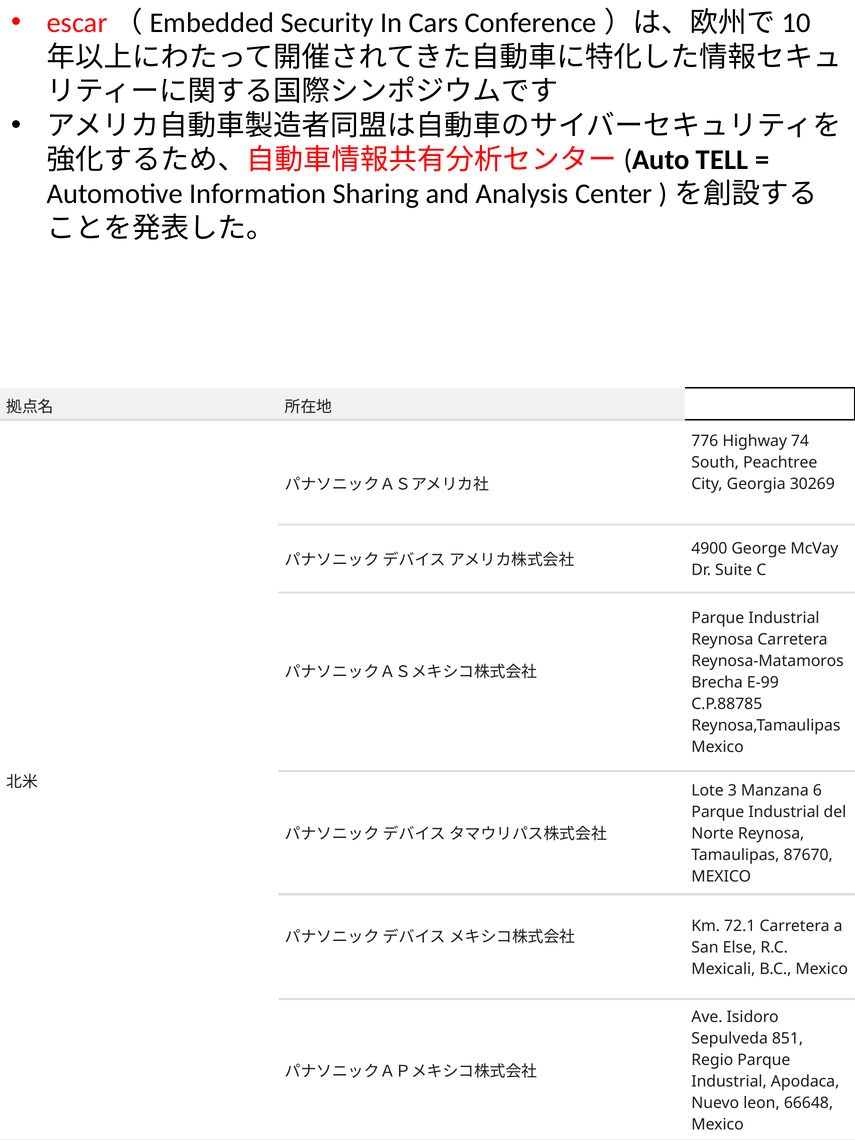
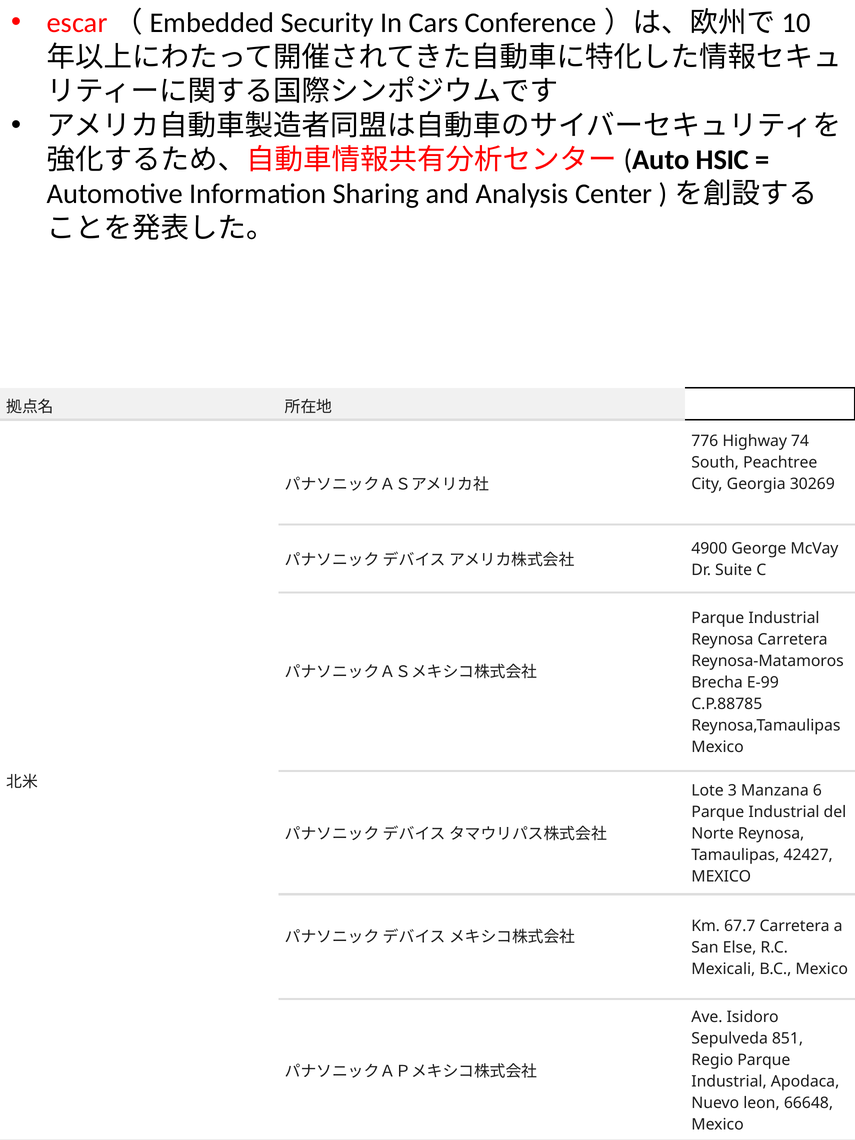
TELL: TELL -> HSIC (722, 160)
87670: 87670 -> 42427 (808, 855)
72.1: 72.1 -> 67.7 (740, 926)
